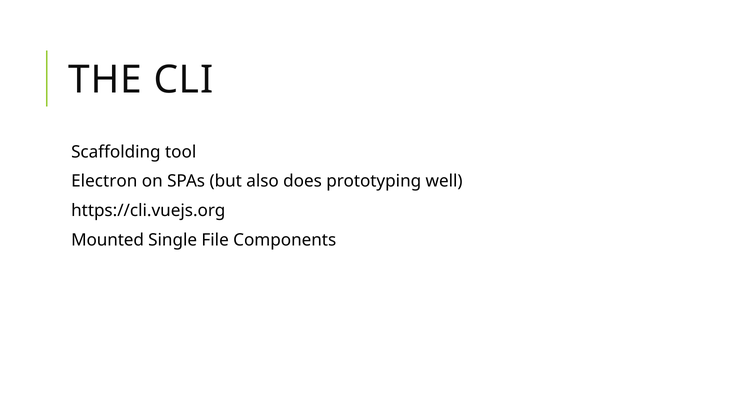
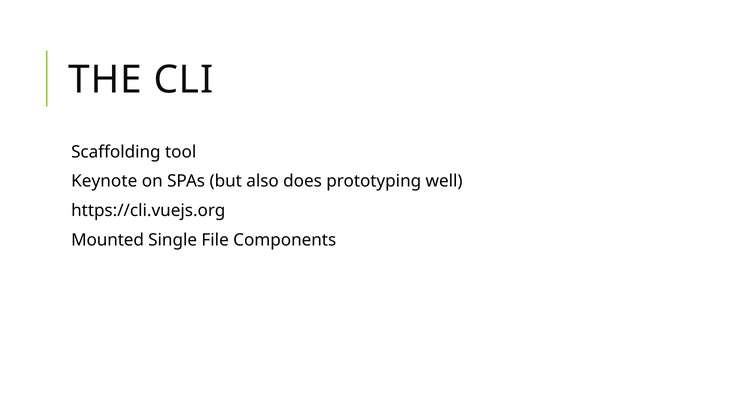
Electron: Electron -> Keynote (104, 181)
